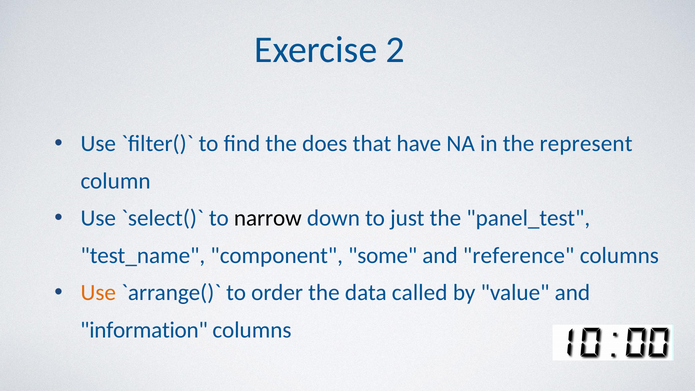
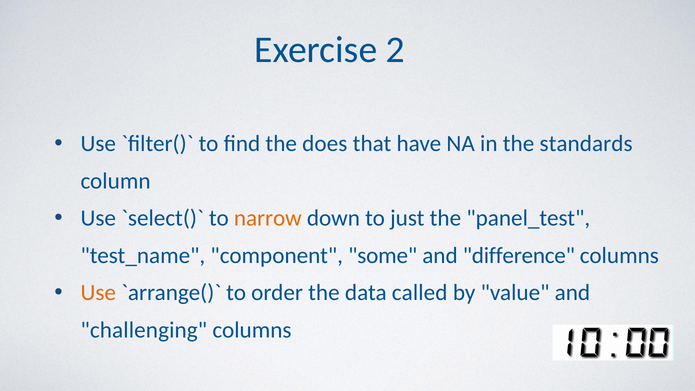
represent: represent -> standards (586, 144)
narrow colour: black -> orange (268, 218)
reference: reference -> difference (519, 256)
information: information -> challenging (144, 330)
